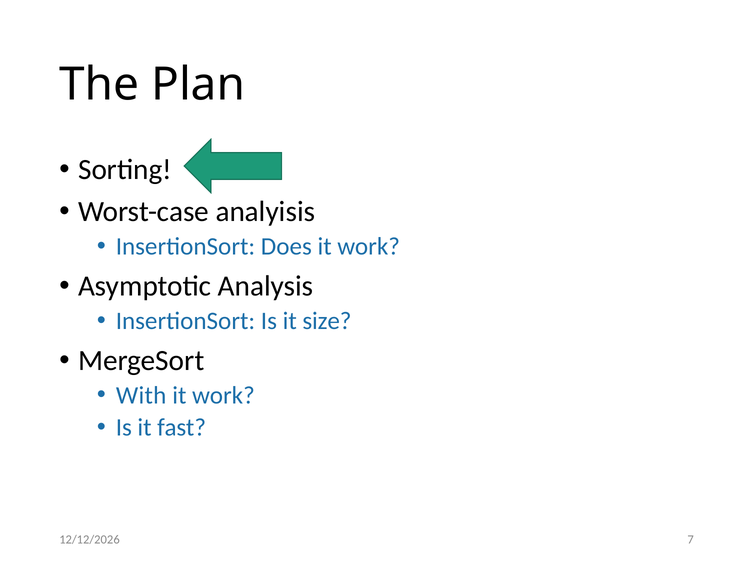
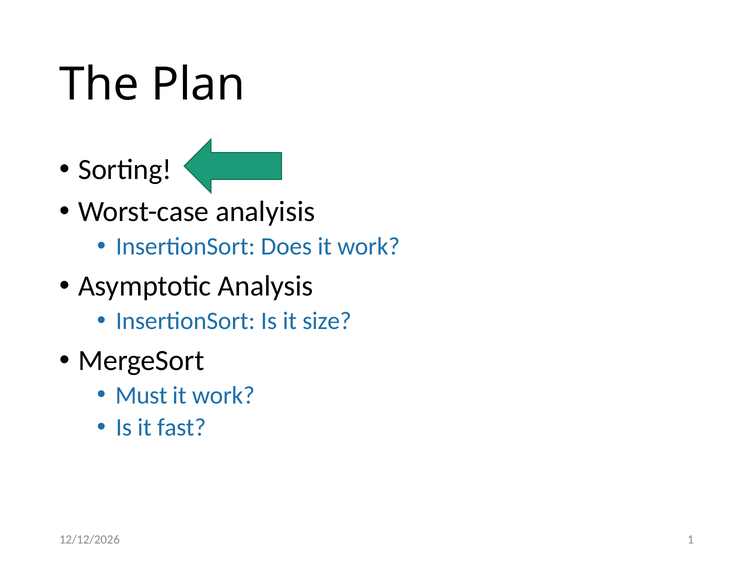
With: With -> Must (141, 395)
7: 7 -> 1 (691, 539)
